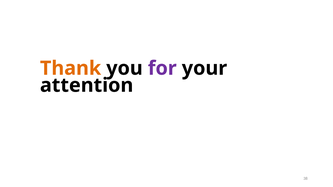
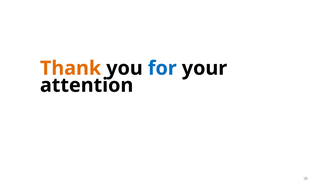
for colour: purple -> blue (162, 68)
